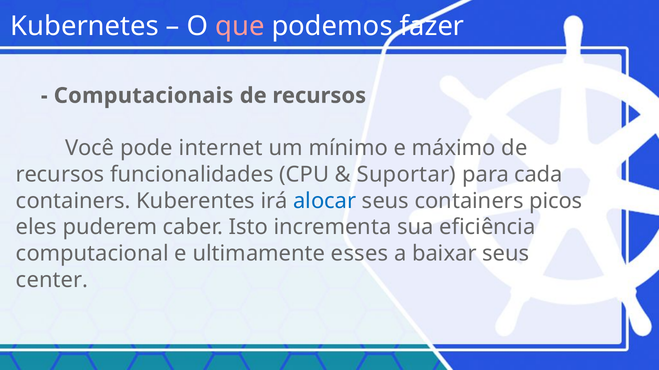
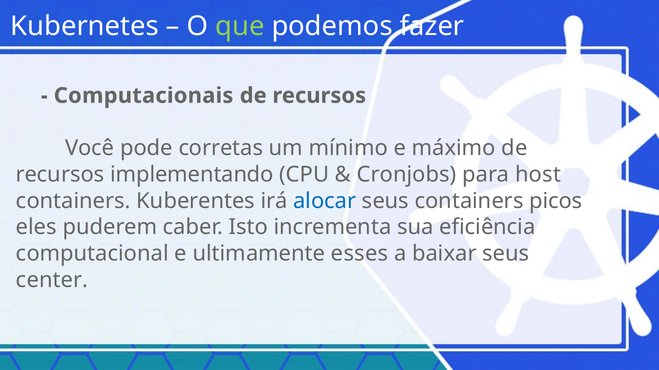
que colour: pink -> light green (240, 26)
internet: internet -> corretas (221, 149)
funcionalidades: funcionalidades -> implementando (192, 175)
Suportar: Suportar -> Cronjobs (407, 175)
cada: cada -> host (538, 175)
